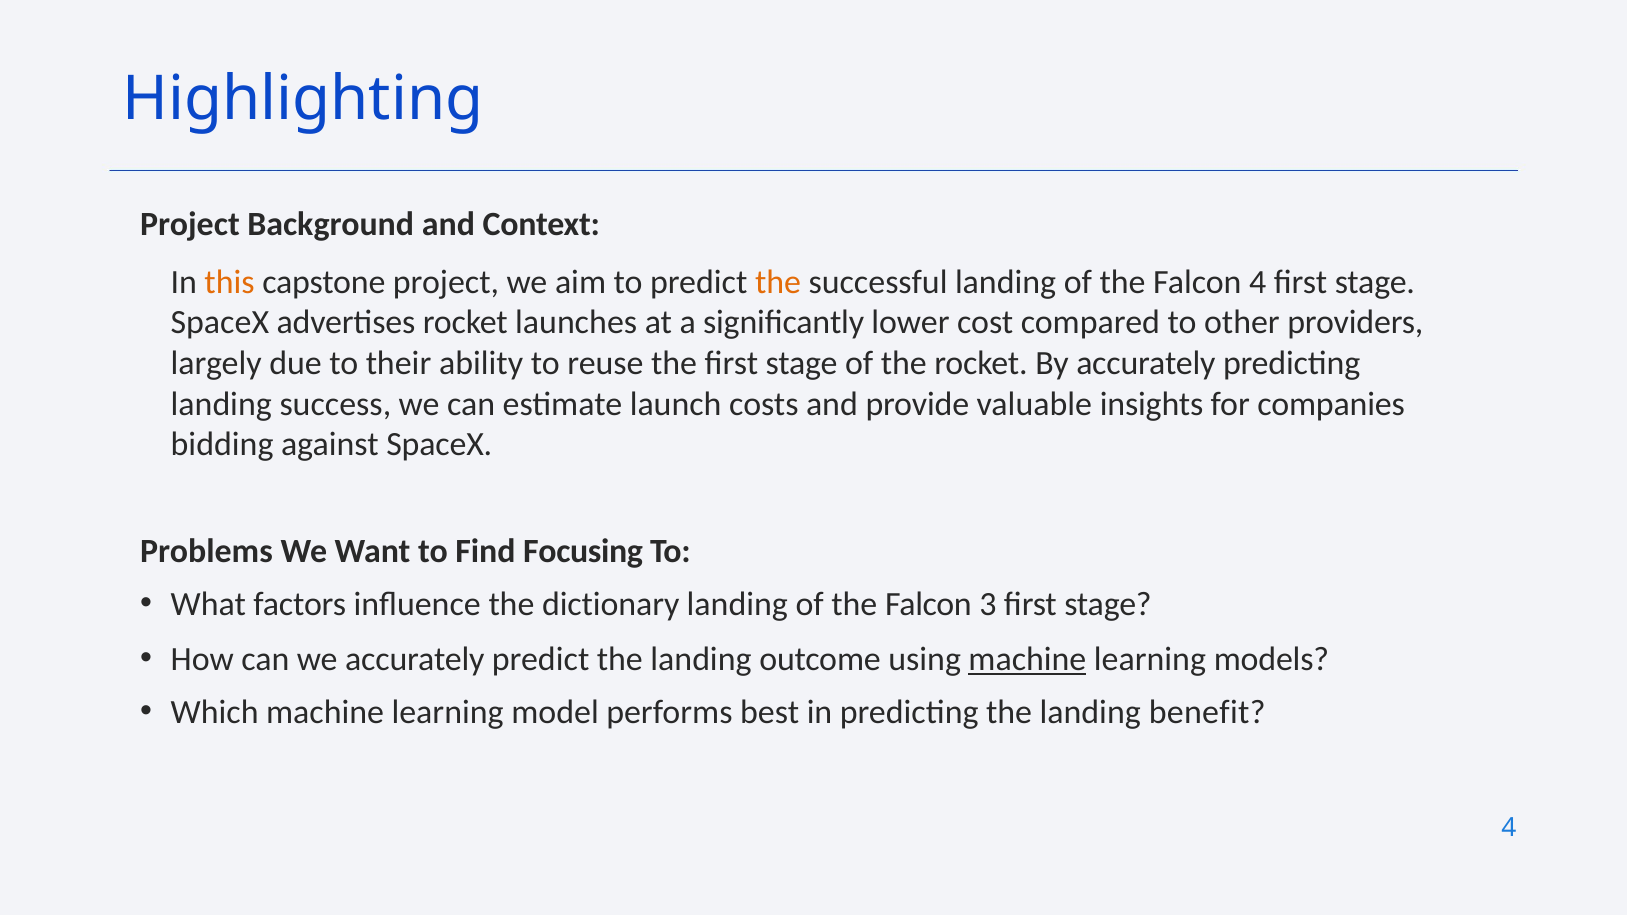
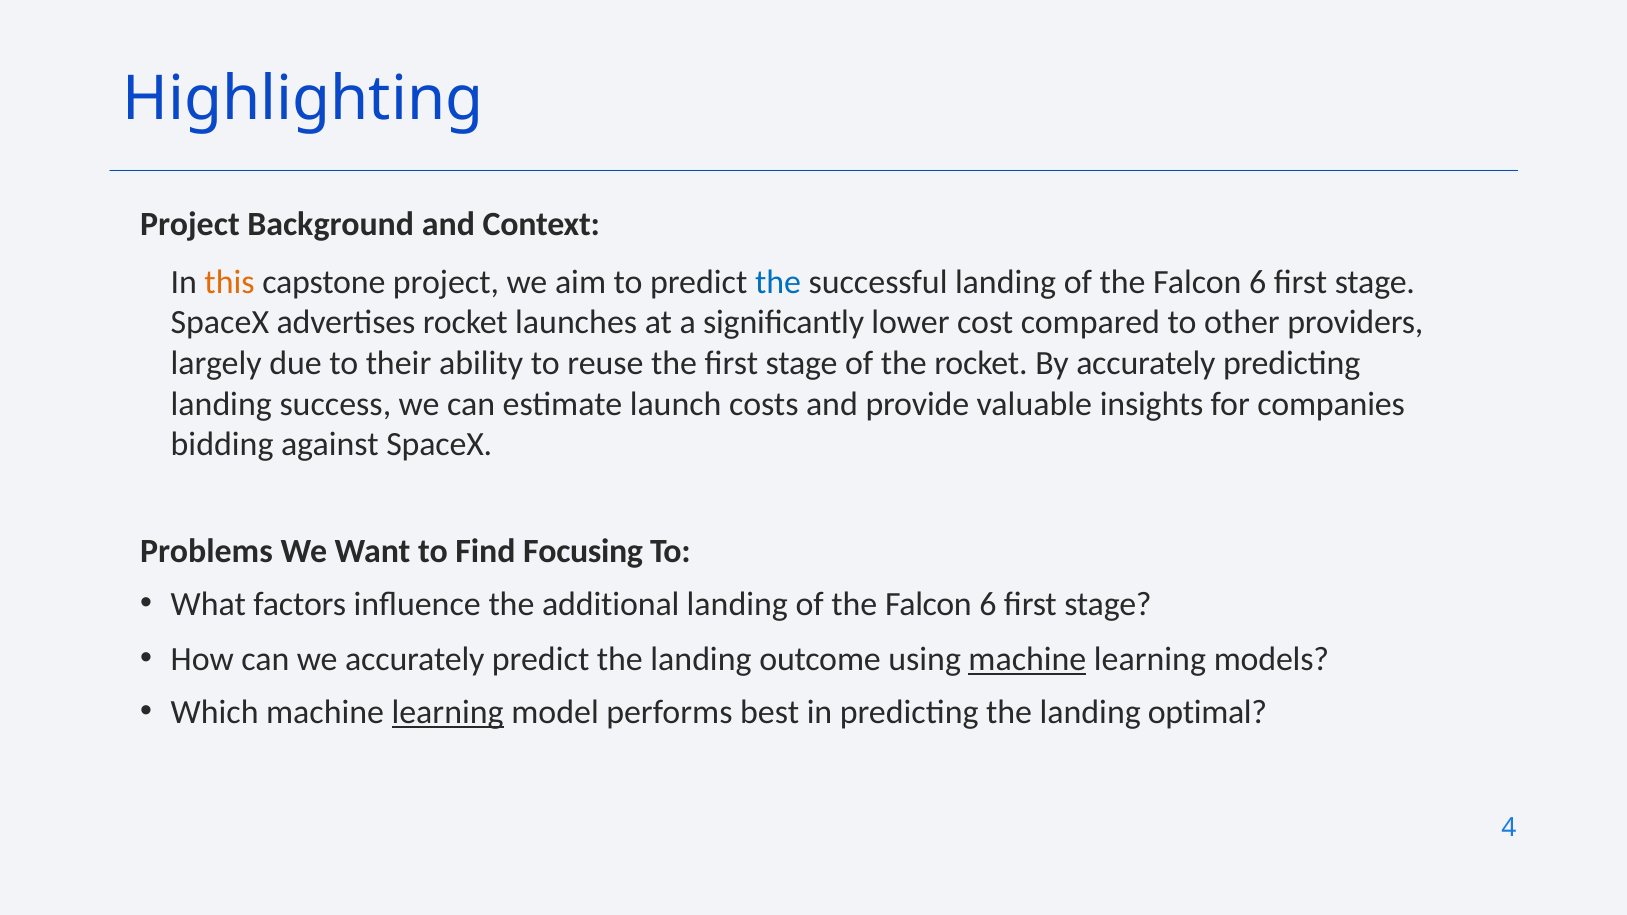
the colour: orange -> blue (778, 282)
4: 4 -> 6 (1258, 282)
dictionary: dictionary -> additional (611, 605)
3: 3 -> 6 (988, 605)
learning underline: none -> present (448, 713)
benefit: benefit -> optimal (1208, 713)
